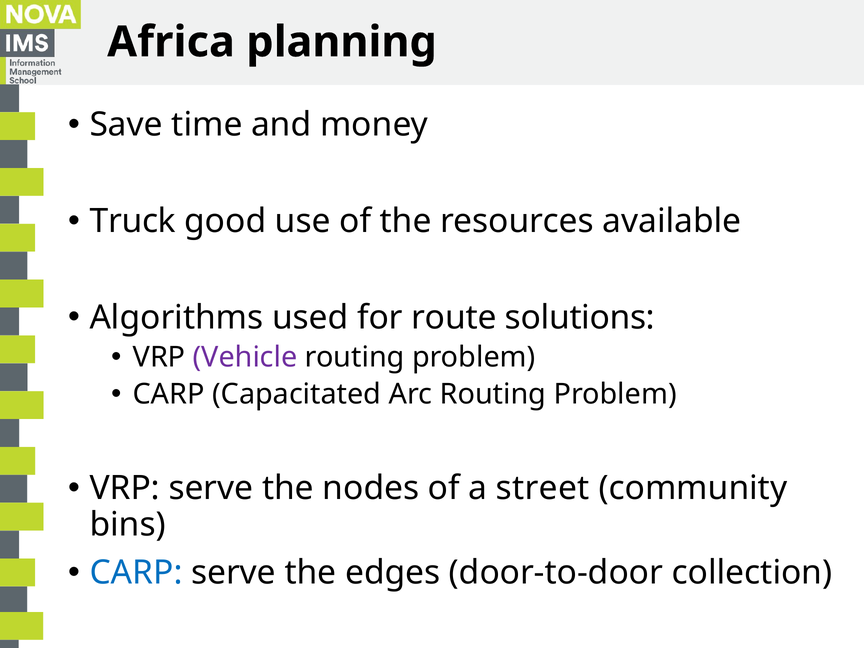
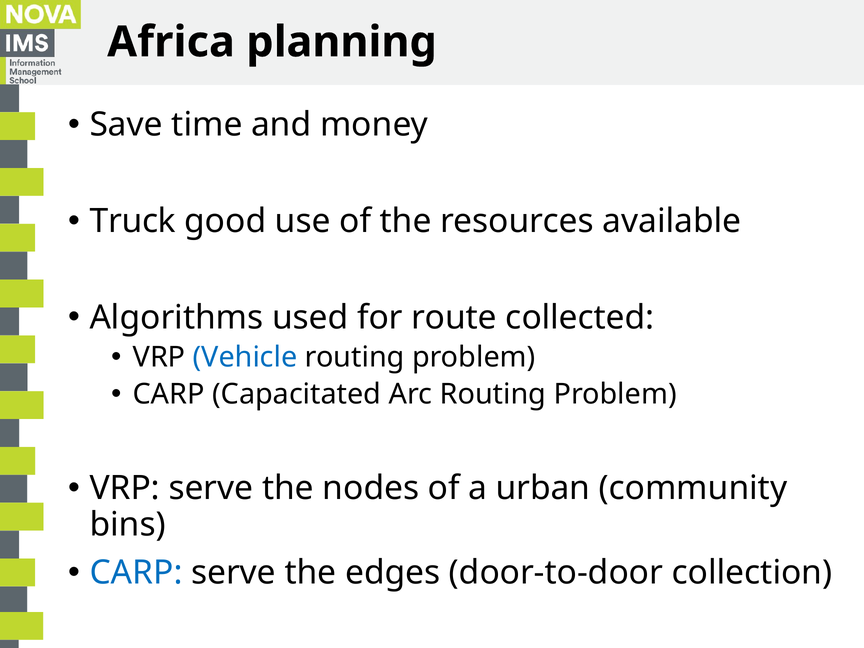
solutions: solutions -> collected (580, 318)
Vehicle colour: purple -> blue (245, 357)
street: street -> urban (543, 488)
